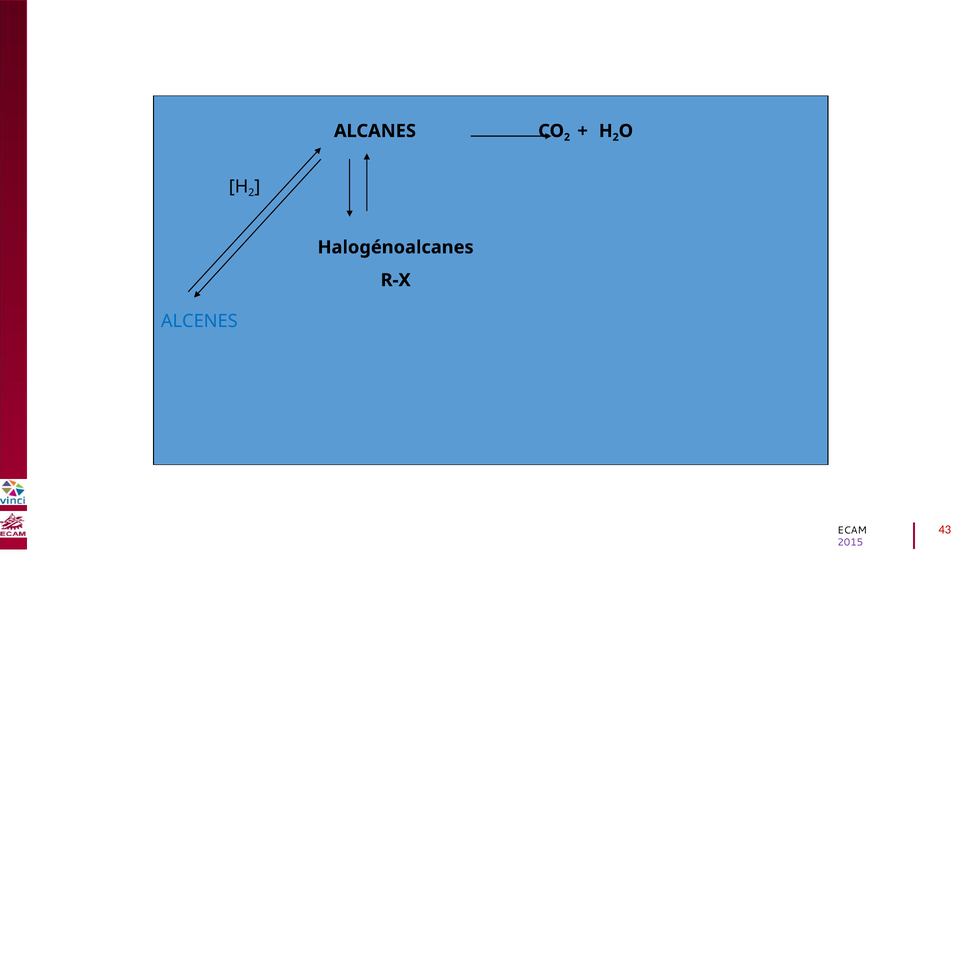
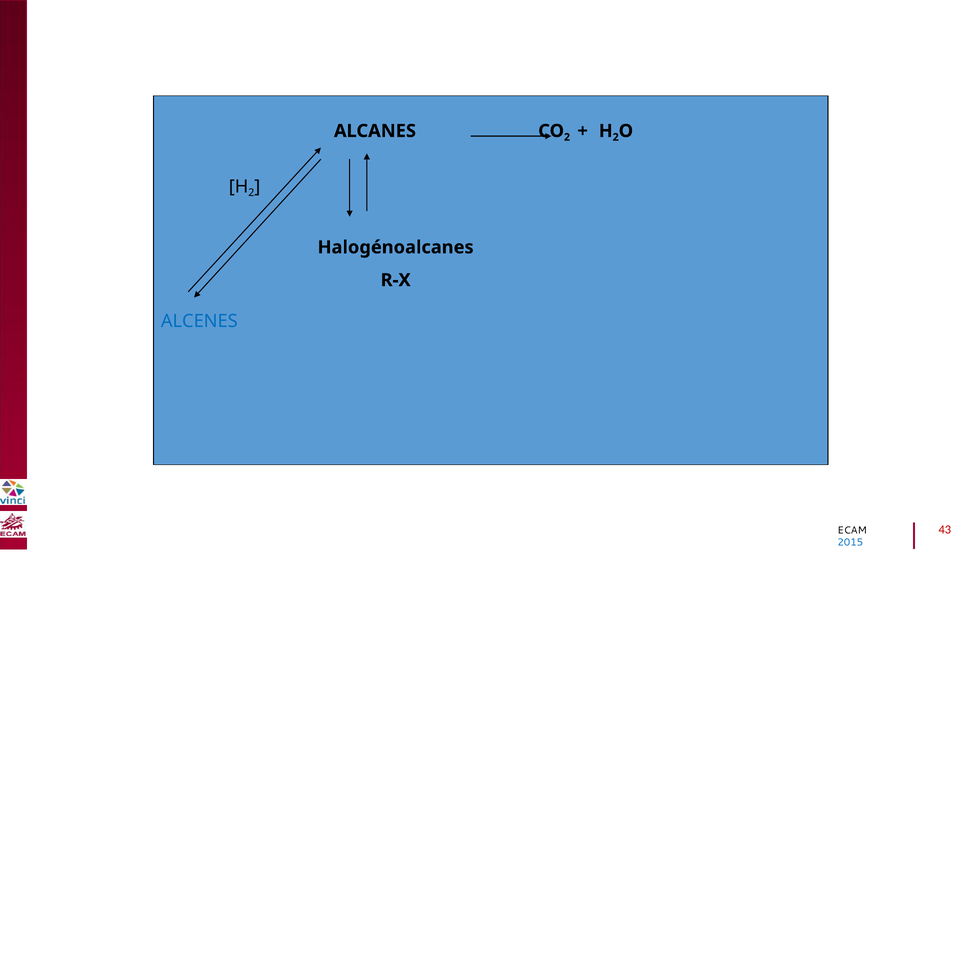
2015 colour: purple -> blue (850, 542)
